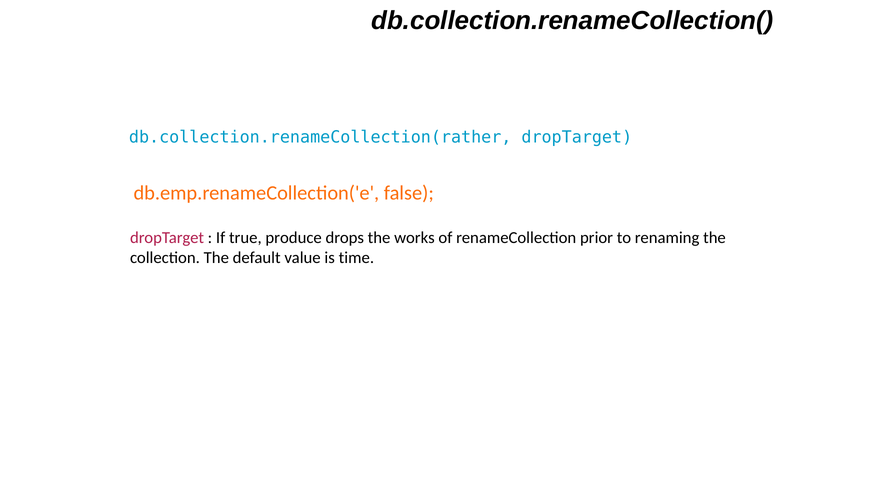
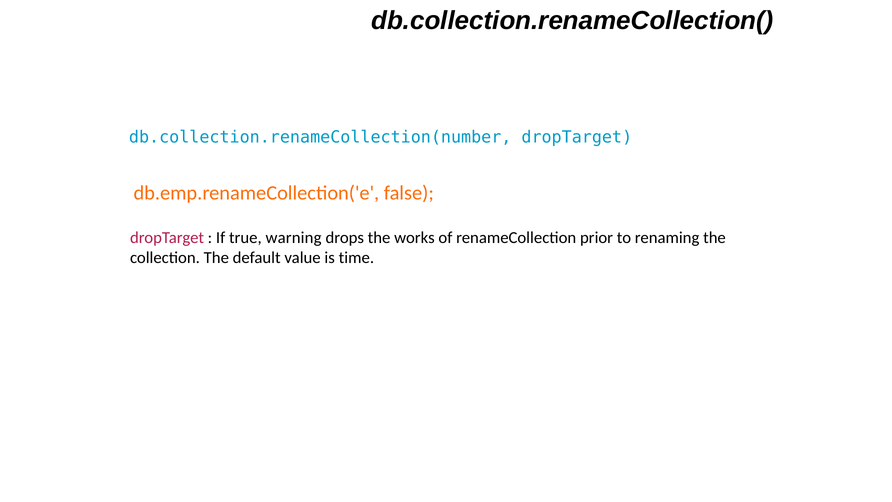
db.collection.renameCollection(rather: db.collection.renameCollection(rather -> db.collection.renameCollection(number (320, 137)
produce: produce -> warning (294, 238)
